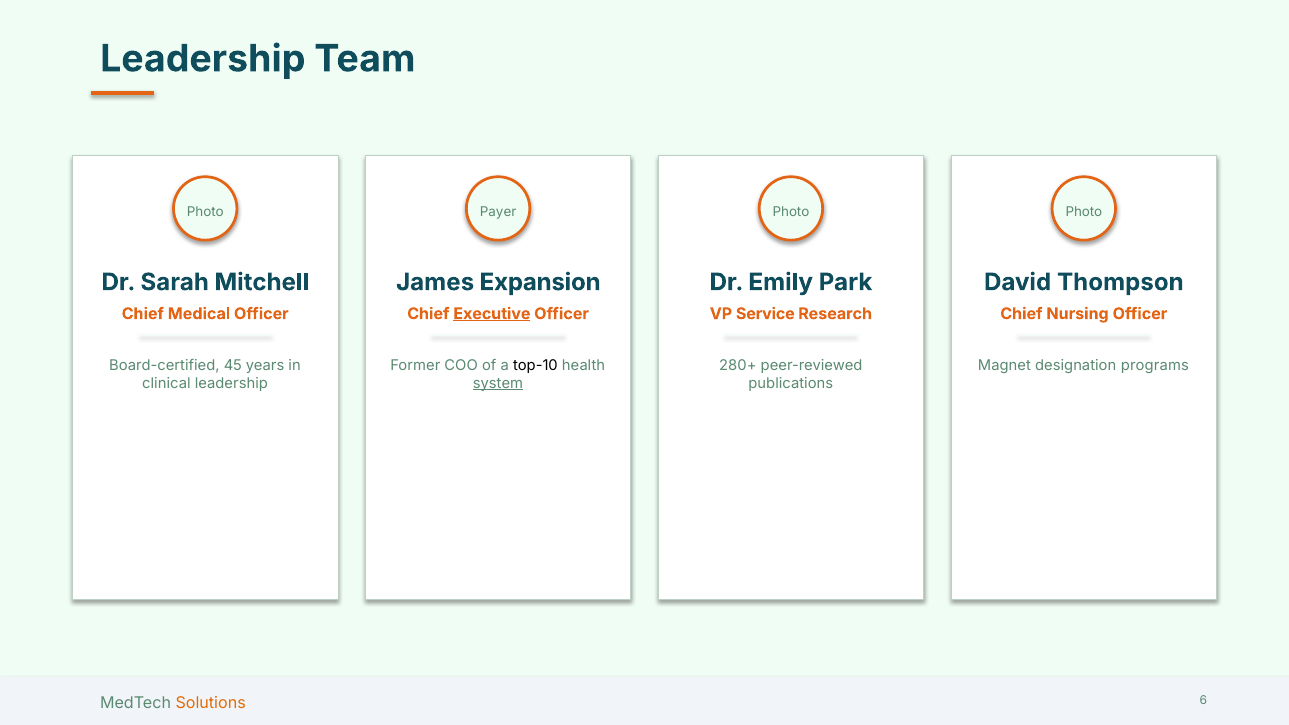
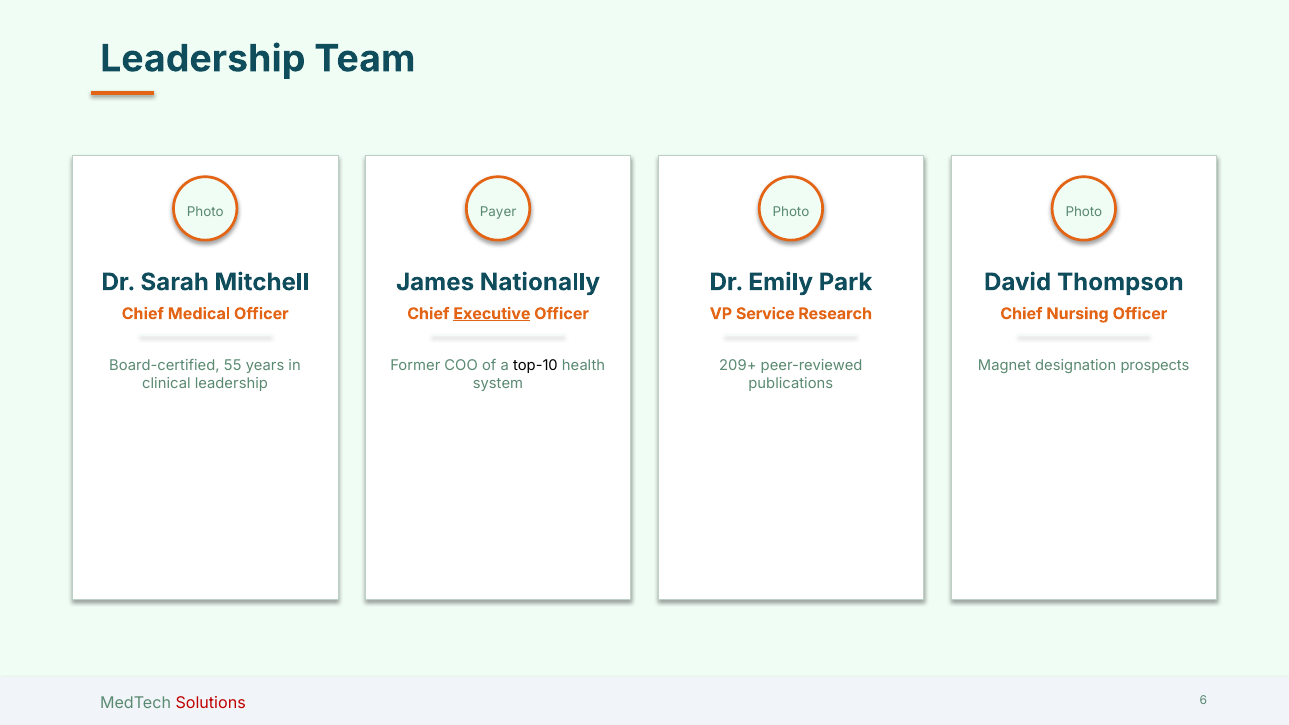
Expansion: Expansion -> Nationally (540, 282)
45: 45 -> 55 (233, 366)
280+: 280+ -> 209+ (738, 366)
programs: programs -> prospects (1155, 366)
system underline: present -> none (498, 384)
Solutions colour: orange -> red (211, 703)
